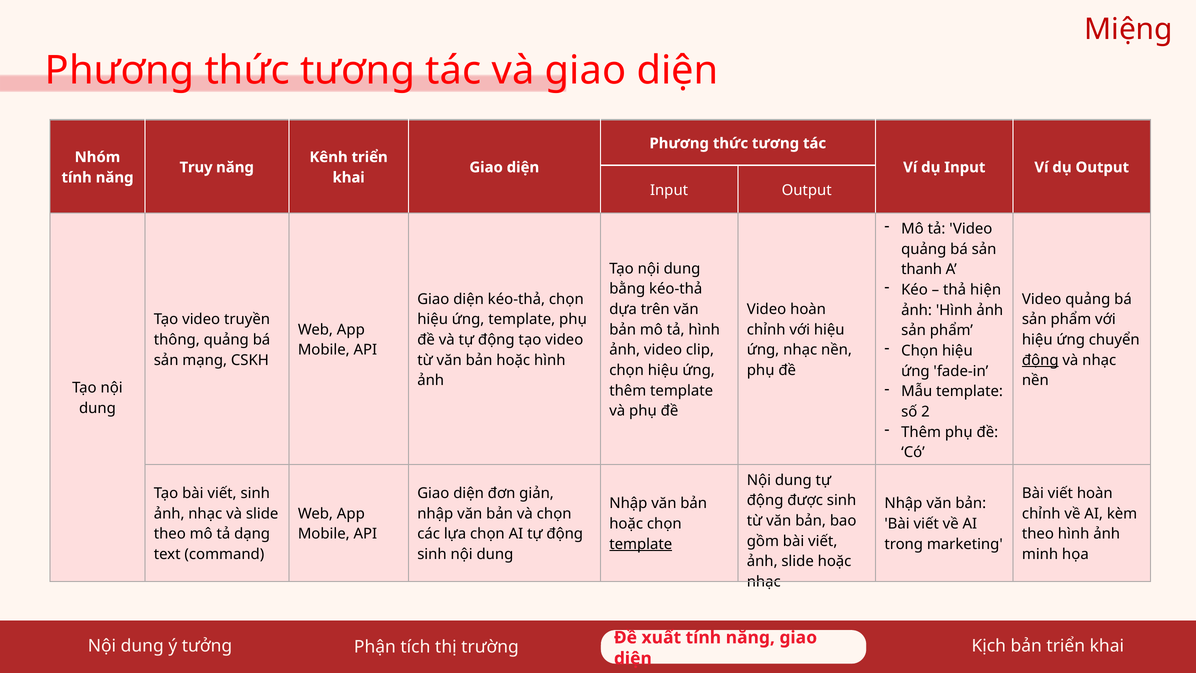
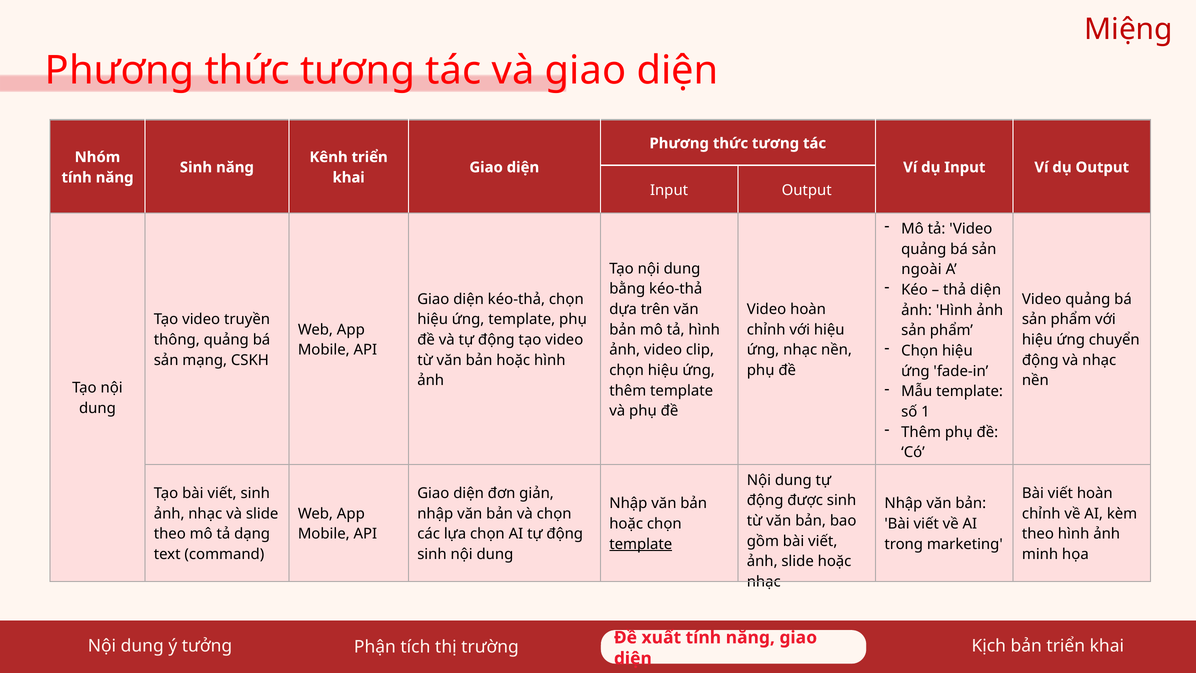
Truy: Truy -> Sinh (196, 167)
thanh: thanh -> ngoài (922, 269)
thả hiện: hiện -> diện (986, 290)
động underline: present -> none (1040, 360)
2: 2 -> 1 (925, 412)
